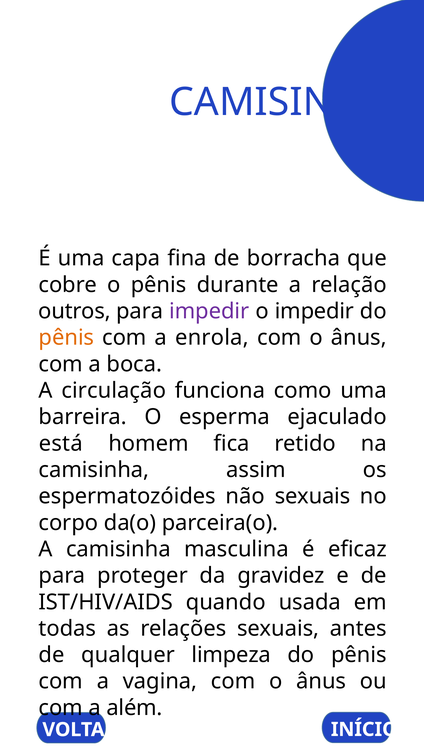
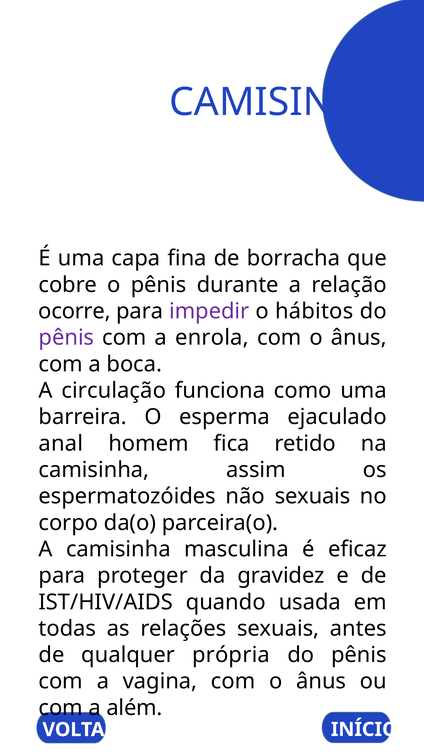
outros: outros -> ocorre (74, 311)
o impedir: impedir -> hábitos (314, 311)
pênis colour: orange -> purple (66, 337)
está: está -> anal (61, 443)
limpeza: limpeza -> própria (231, 654)
